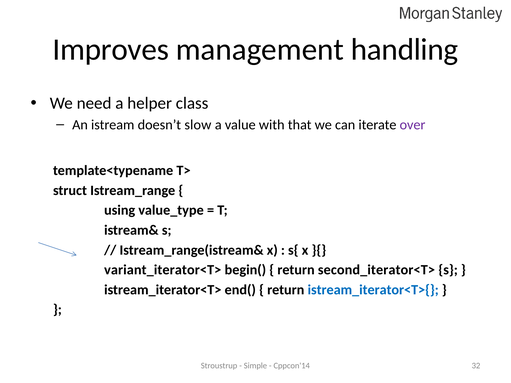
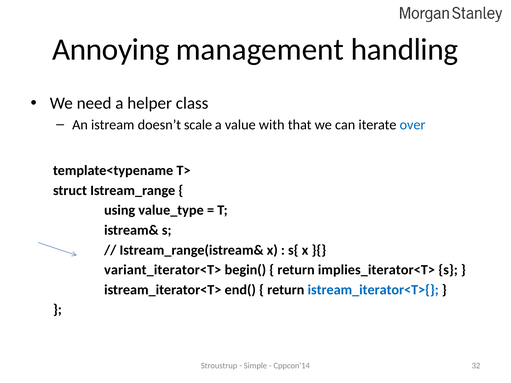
Improves: Improves -> Annoying (111, 49)
slow: slow -> scale (198, 125)
over colour: purple -> blue (413, 125)
second_iterator<T>: second_iterator<T> -> implies_iterator<T> (376, 270)
